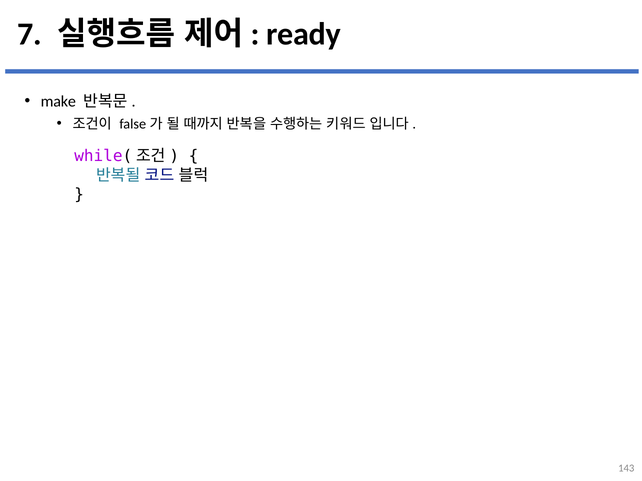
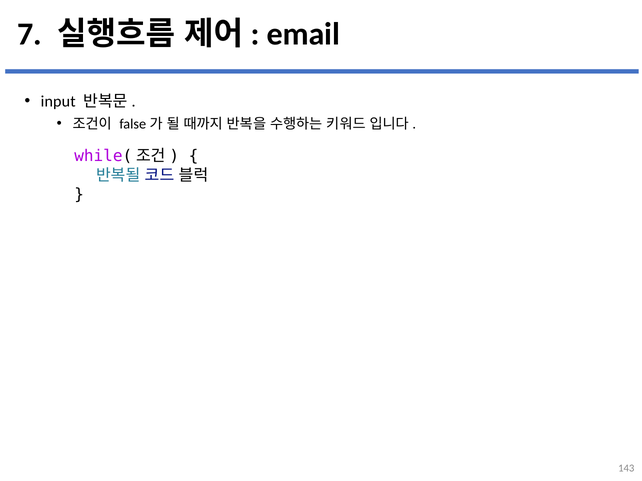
ready: ready -> email (303, 34)
make: make -> input (58, 101)
